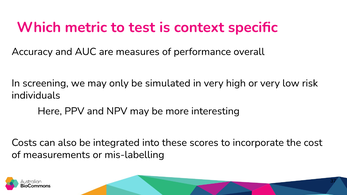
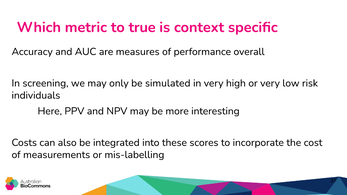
test: test -> true (142, 27)
